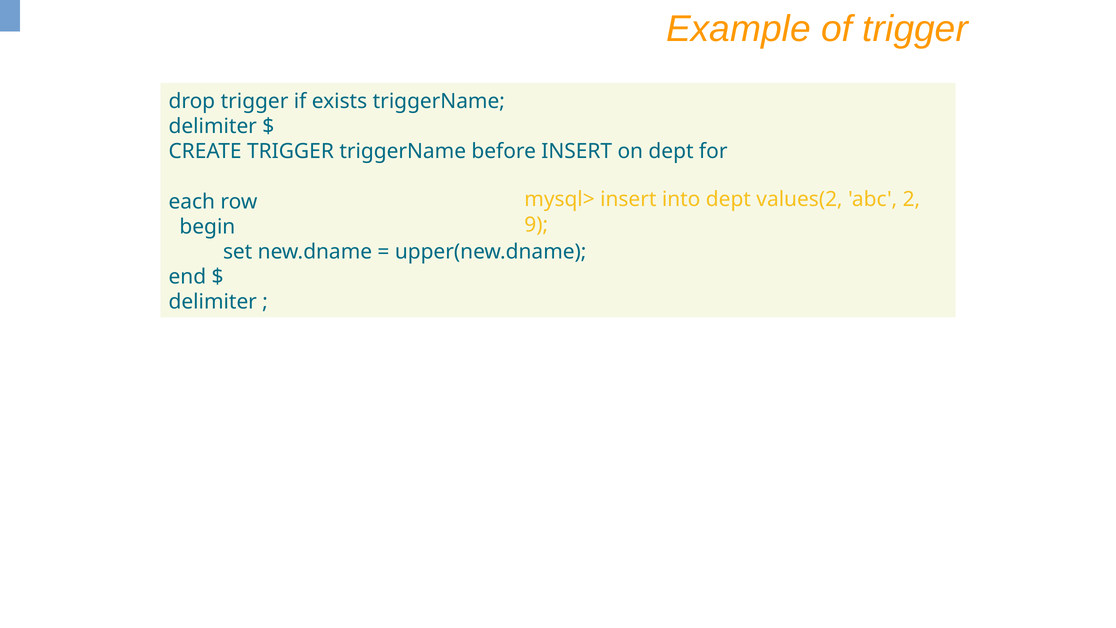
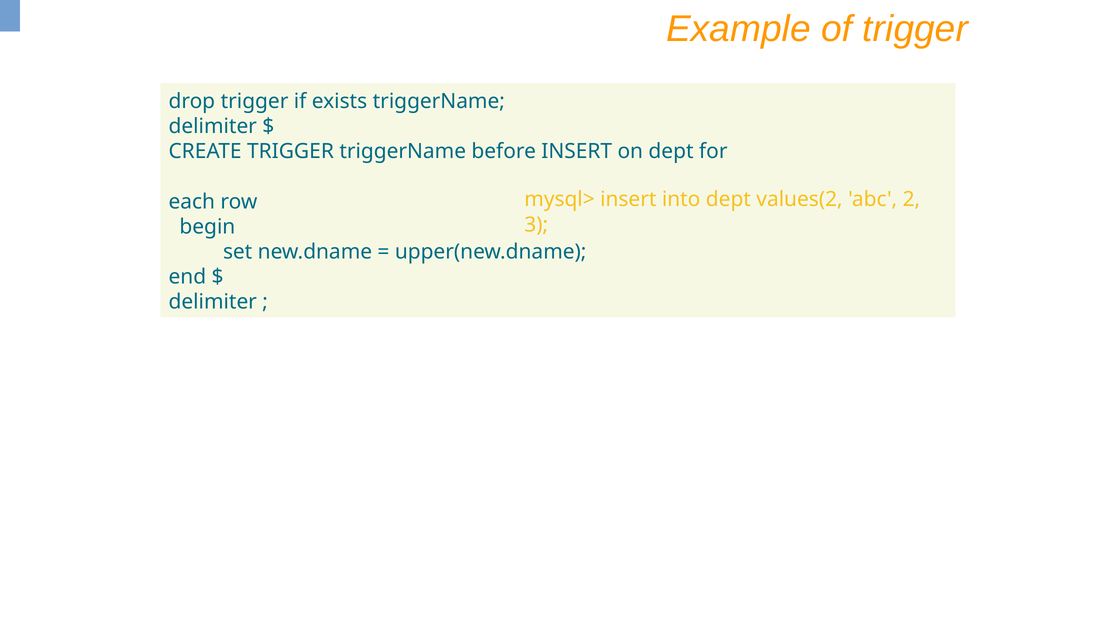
9: 9 -> 3 (536, 225)
